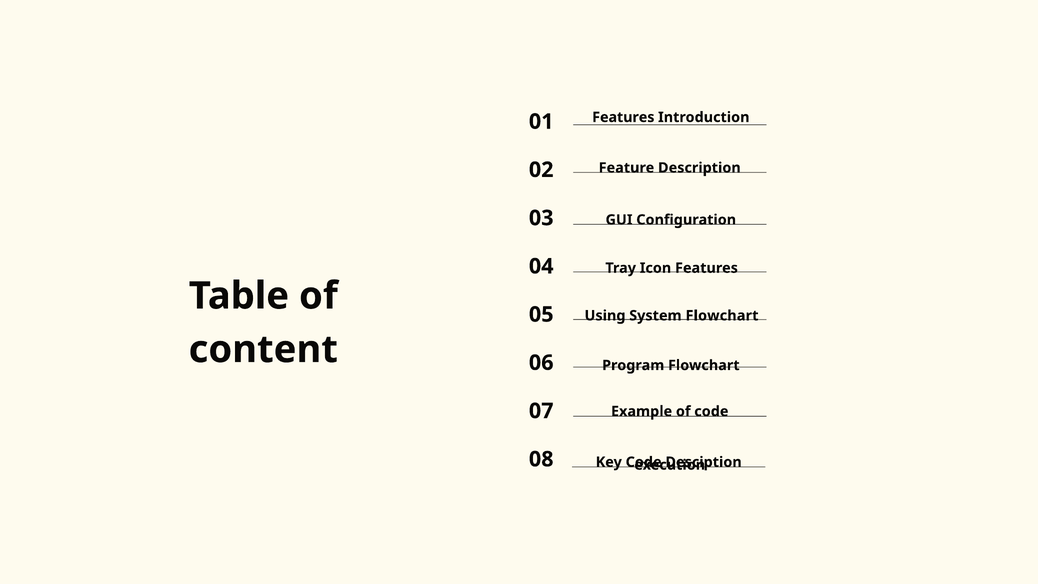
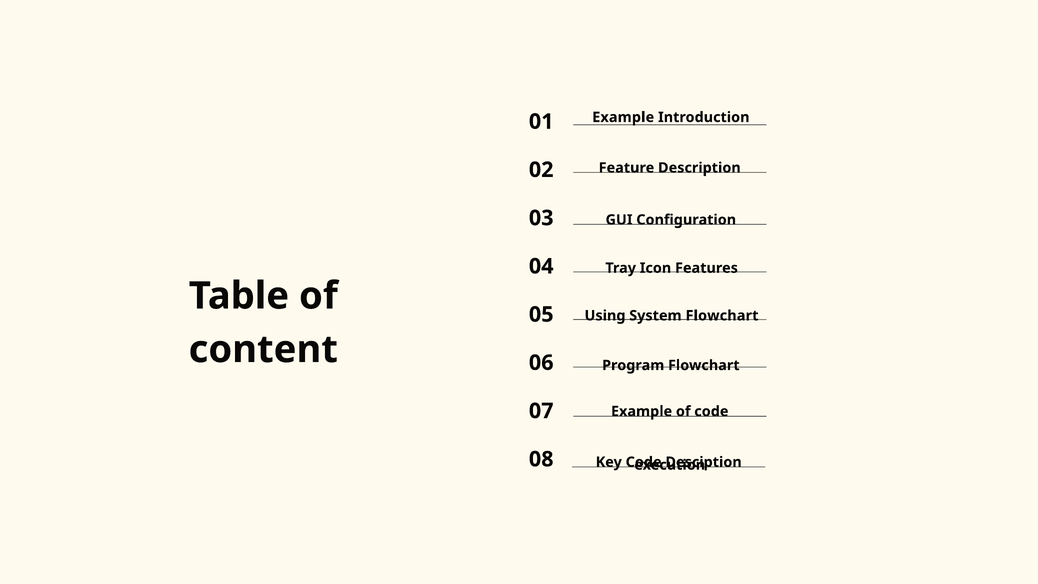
Features: Features -> Example (623, 117)
